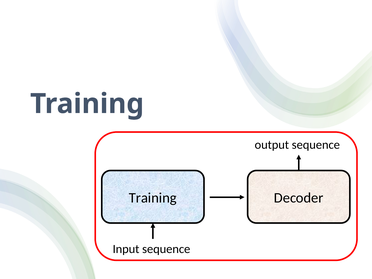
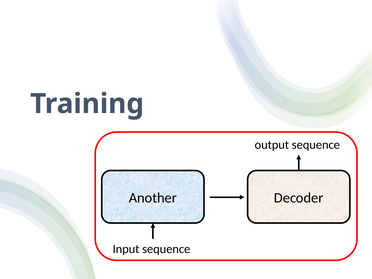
Training: Training -> Another (153, 198)
